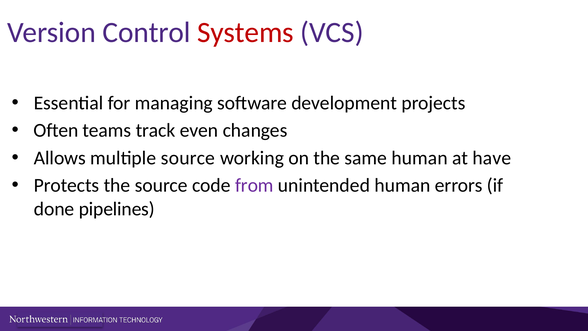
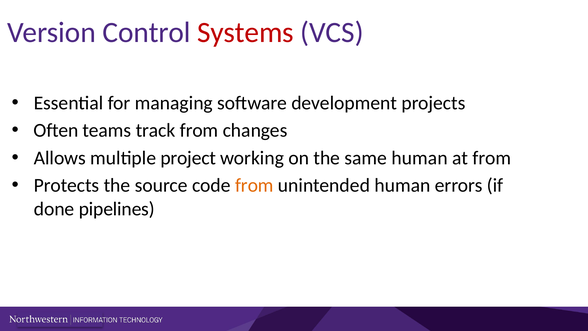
track even: even -> from (199, 130)
multiple source: source -> project (188, 158)
at have: have -> from (492, 158)
from colour: purple -> orange (254, 185)
